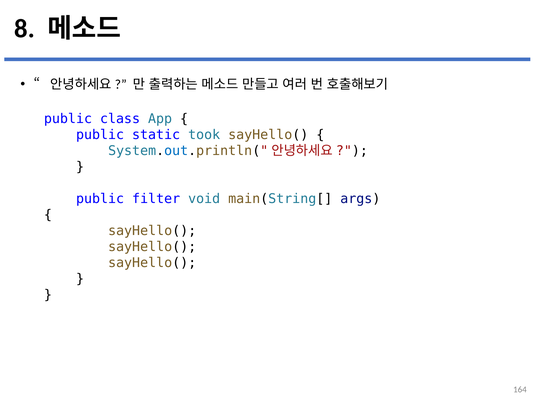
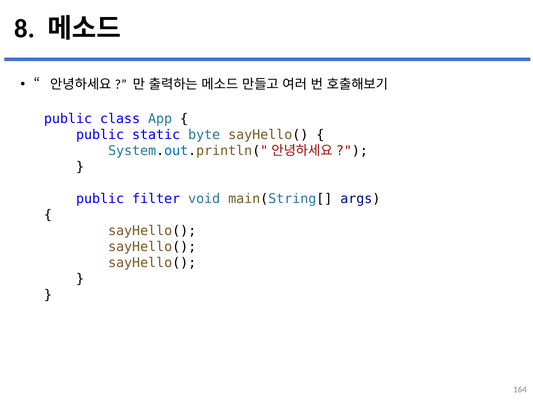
took: took -> byte (204, 135)
